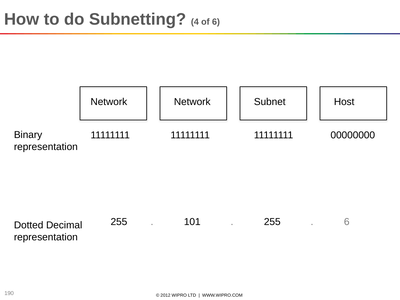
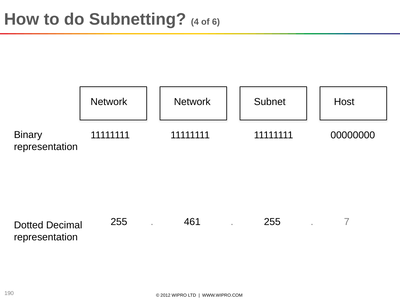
101: 101 -> 461 (192, 222)
6: 6 -> 7 (347, 222)
